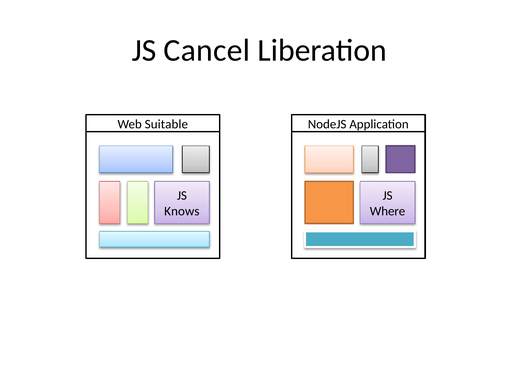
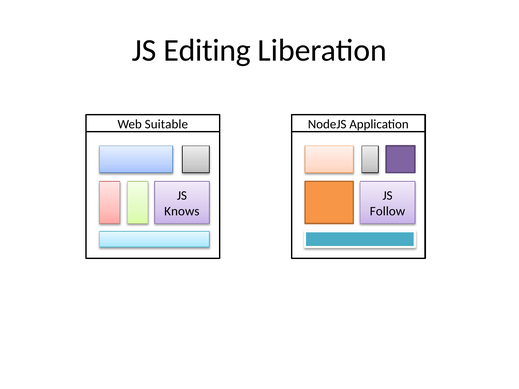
Cancel: Cancel -> Editing (207, 50)
Where: Where -> Follow (387, 211)
